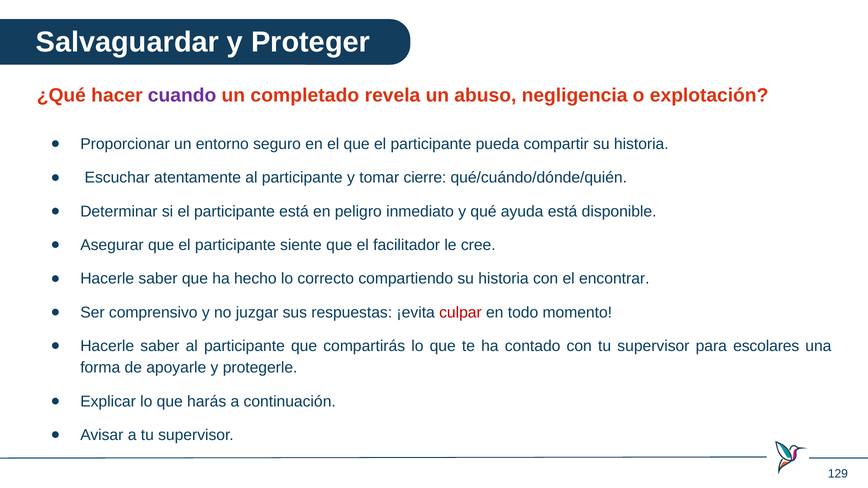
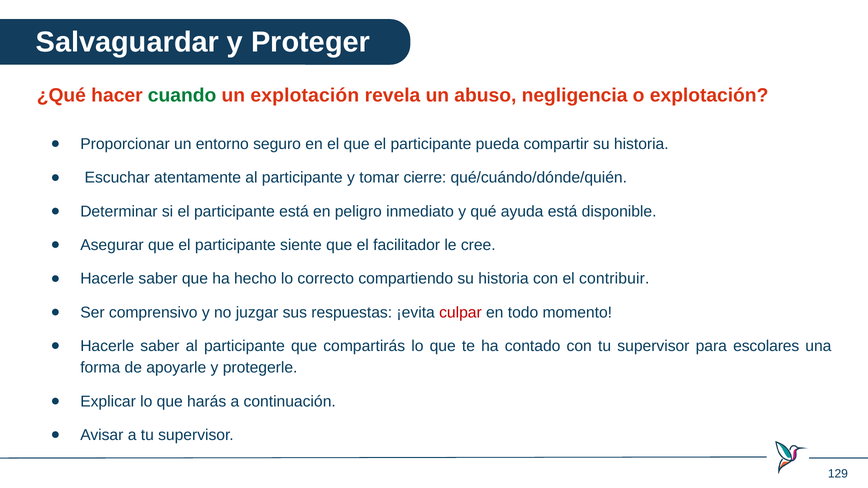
cuando colour: purple -> green (182, 96)
un completado: completado -> explotación (305, 96)
encontrar: encontrar -> contribuir (614, 279)
